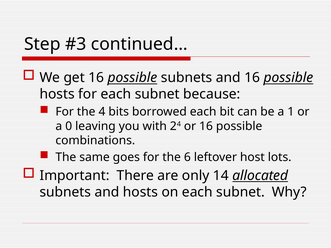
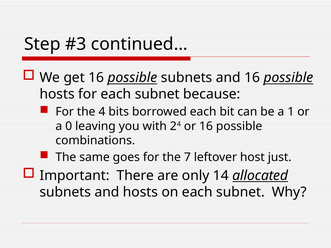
6: 6 -> 7 (187, 157)
lots: lots -> just (280, 157)
